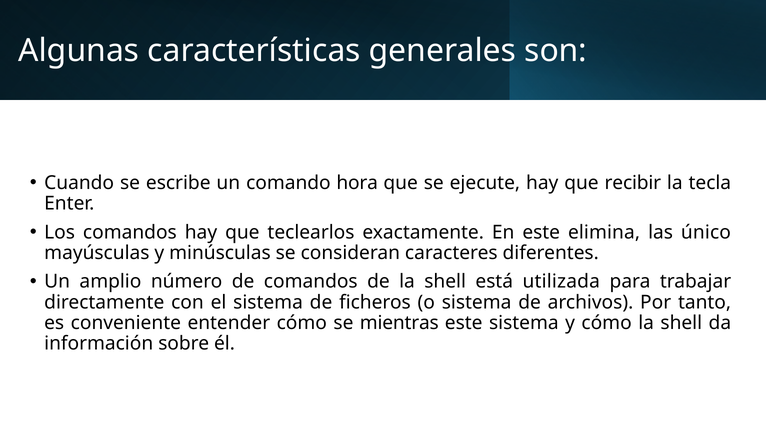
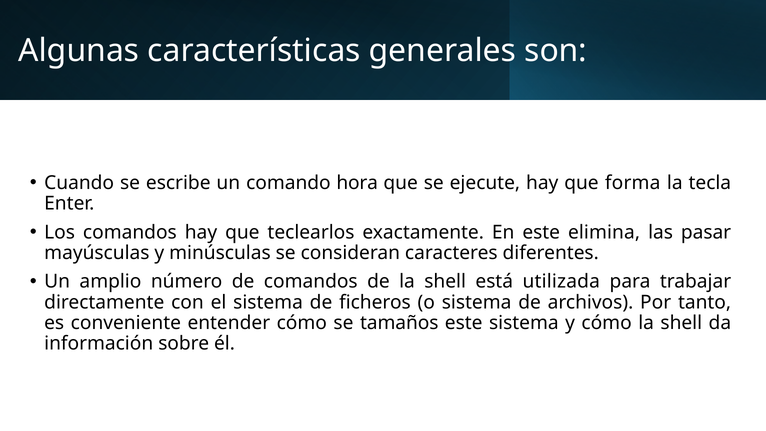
recibir: recibir -> forma (633, 183)
único: único -> pasar (706, 232)
mientras: mientras -> tamaños (399, 323)
